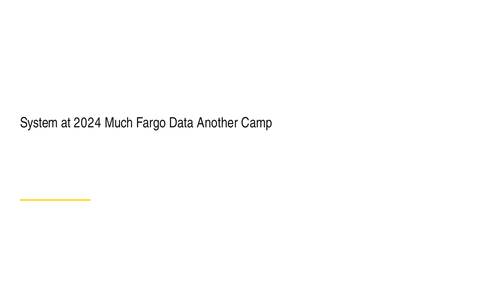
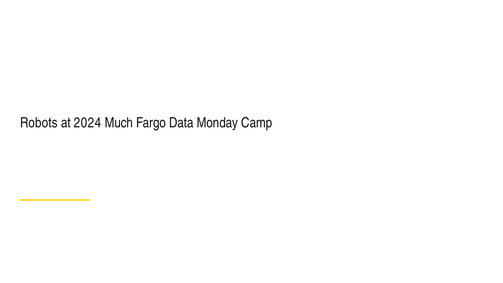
System: System -> Robots (39, 123)
Another: Another -> Monday (217, 123)
